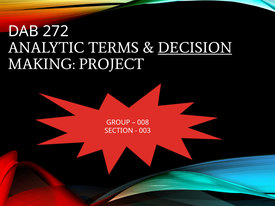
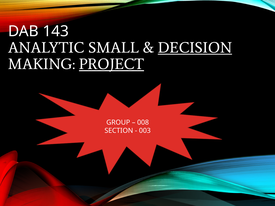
272: 272 -> 143 (56, 31)
TERMS: TERMS -> SMALL (114, 48)
PROJECT underline: none -> present (112, 64)
